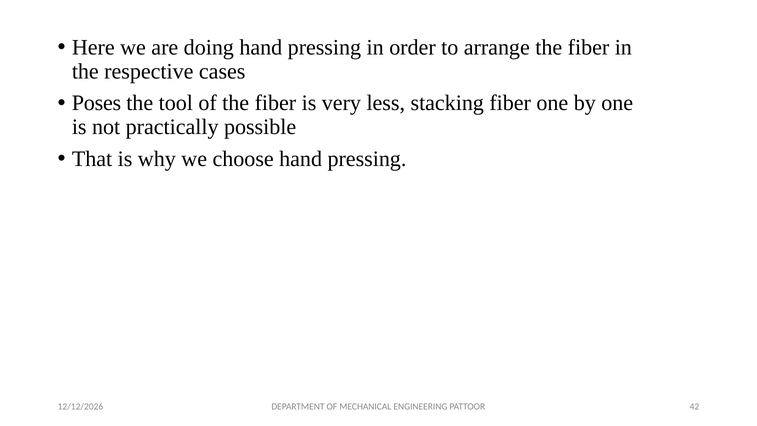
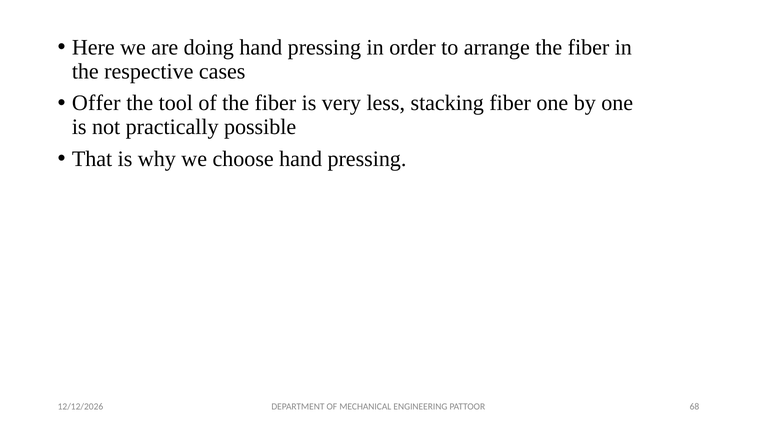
Poses: Poses -> Offer (96, 103)
42: 42 -> 68 (694, 407)
